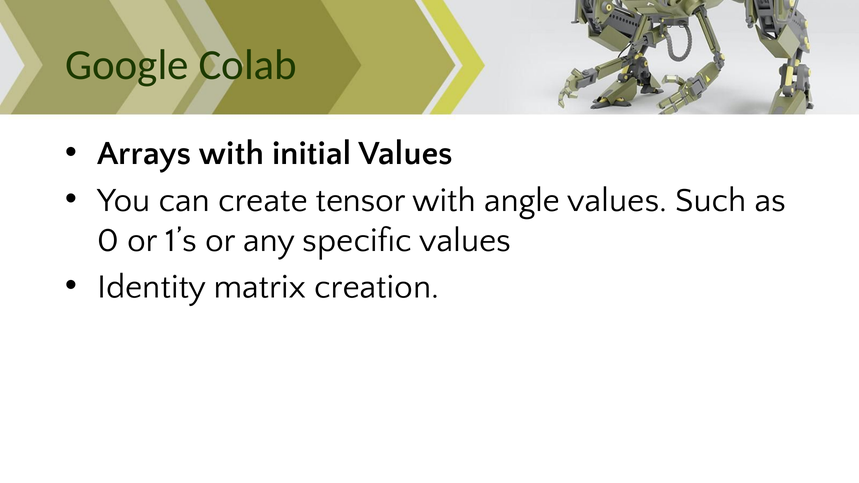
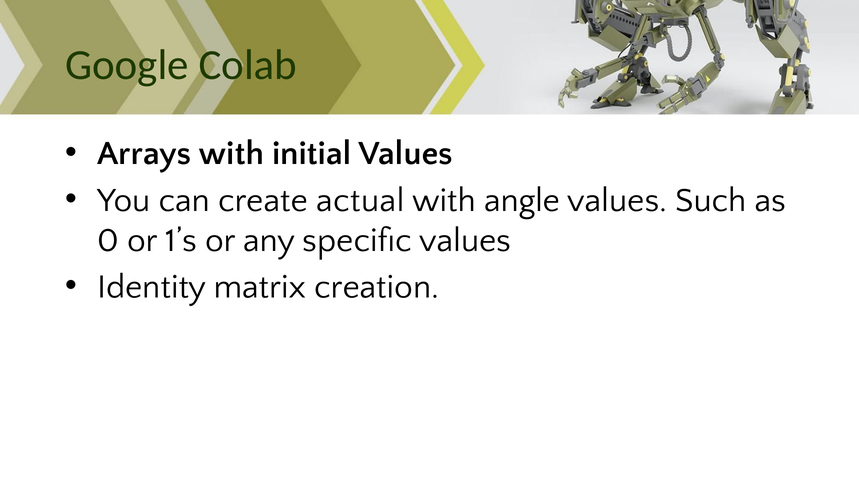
tensor: tensor -> actual (360, 200)
